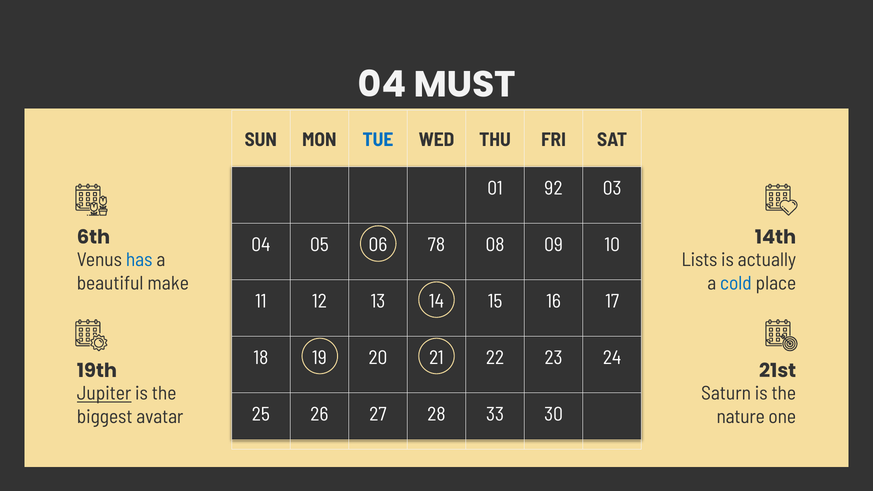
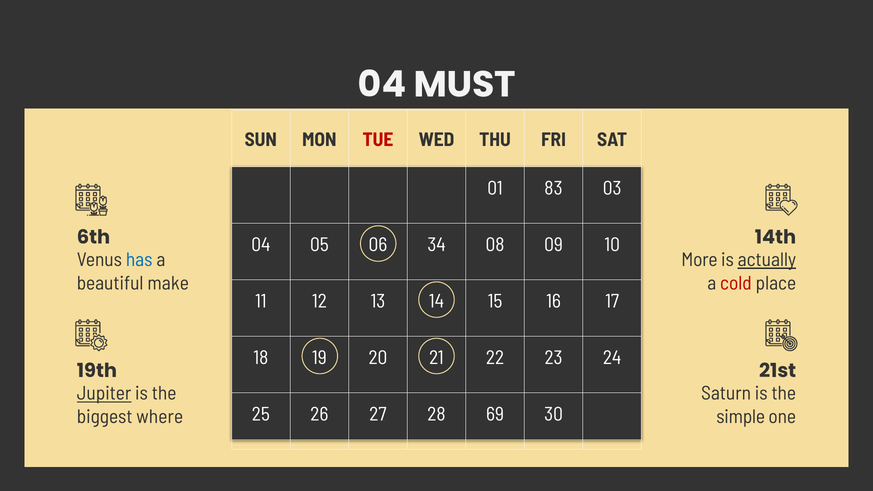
TUE colour: blue -> red (378, 140)
92: 92 -> 83 (553, 188)
78: 78 -> 34 (437, 245)
Lists: Lists -> More (699, 260)
actually underline: none -> present (767, 260)
cold colour: blue -> red (736, 283)
33: 33 -> 69 (495, 415)
avatar: avatar -> where (160, 417)
nature: nature -> simple (741, 417)
